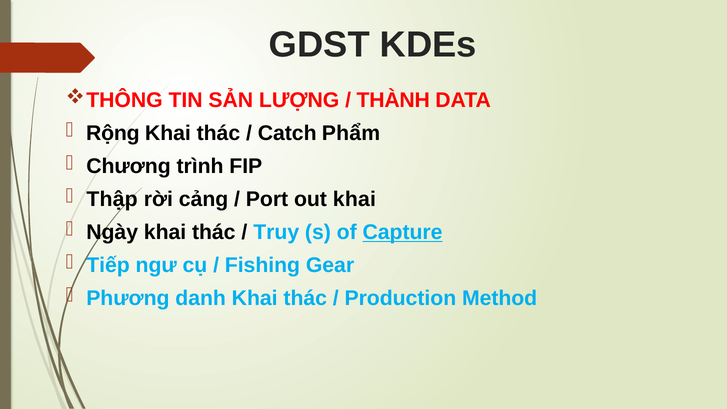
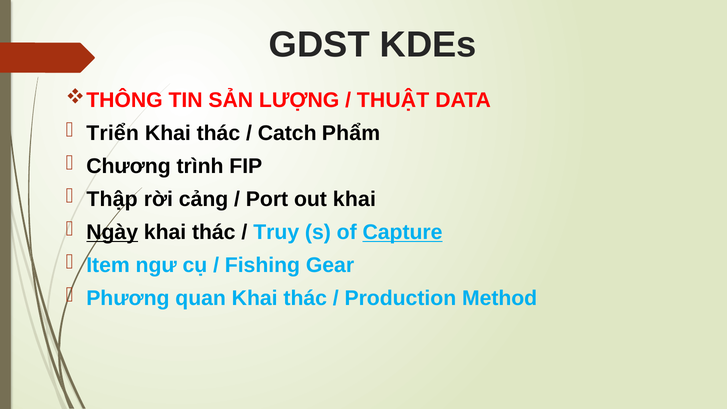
THÀNH: THÀNH -> THUẬT (393, 100)
Rộng: Rộng -> Triển (113, 133)
Ngày underline: none -> present (112, 232)
Tiếp: Tiếp -> Item (108, 265)
danh: danh -> quan (201, 298)
